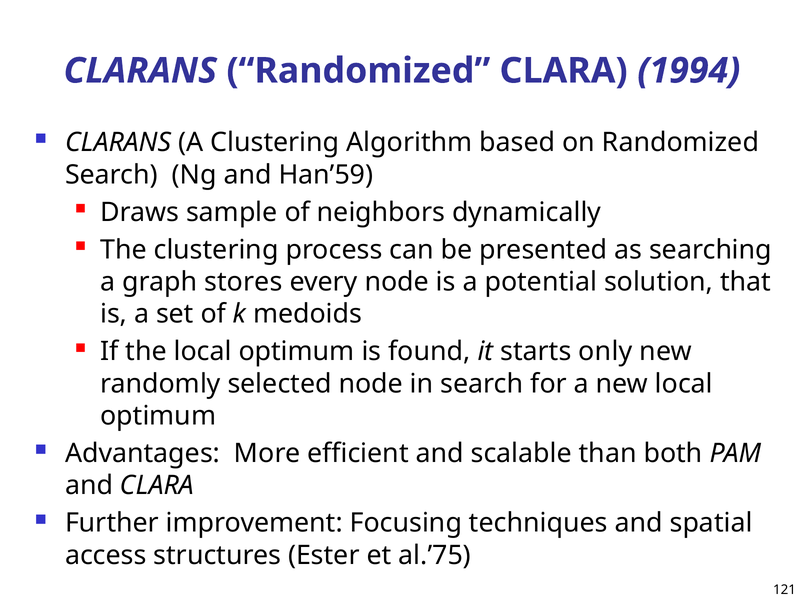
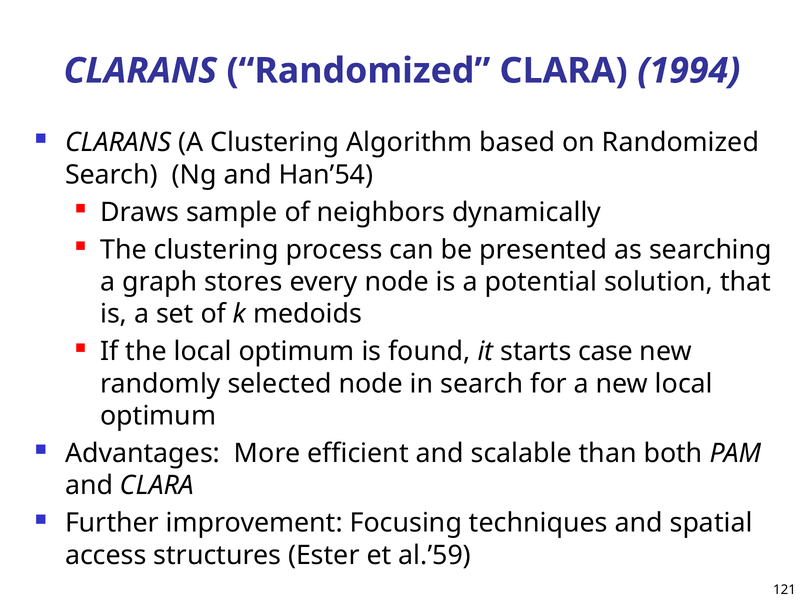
Han’59: Han’59 -> Han’54 (326, 175)
only: only -> case (606, 352)
al.’75: al.’75 -> al.’59 (435, 555)
